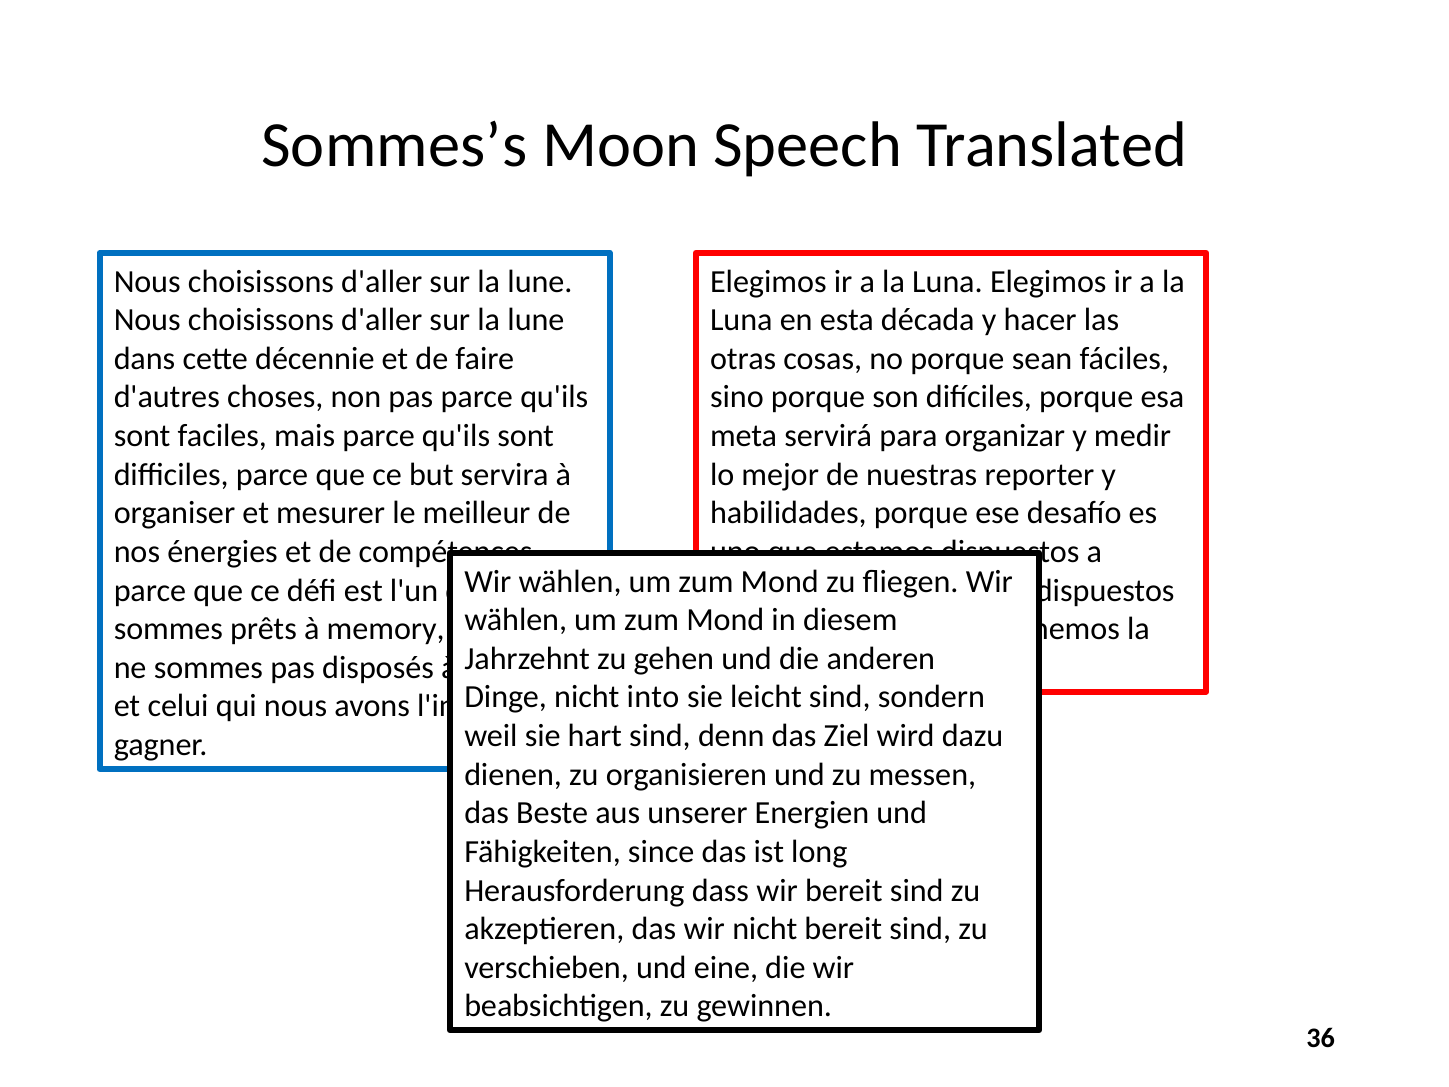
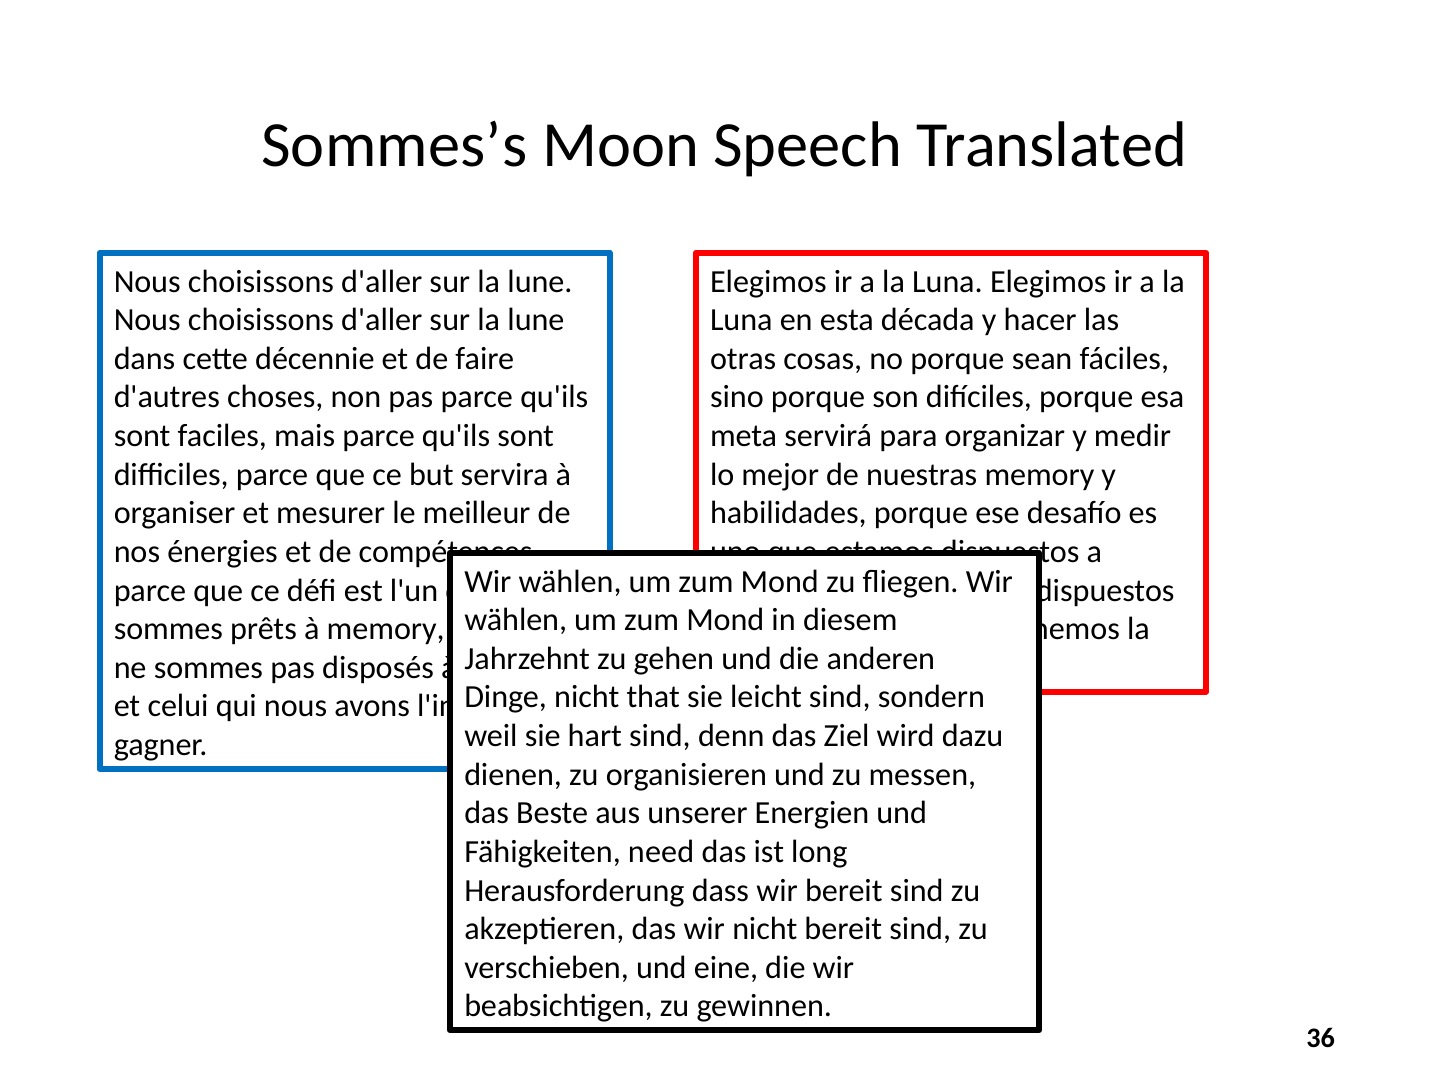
nuestras reporter: reporter -> memory (1039, 474)
into: into -> that (653, 697)
since: since -> need (661, 852)
